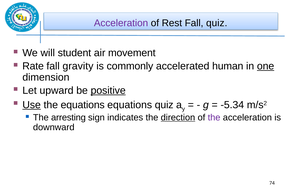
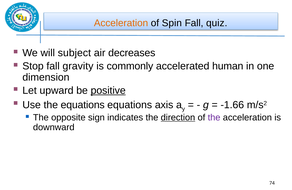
Acceleration colour: purple -> orange (121, 23)
Rest: Rest -> Spin (172, 23)
student: student -> subject (74, 53)
movement: movement -> decreases (132, 53)
Rate: Rate -> Stop (33, 66)
one underline: present -> none (266, 66)
Use underline: present -> none (32, 105)
equations quiz: quiz -> axis (164, 105)
-5.34: -5.34 -> -1.66 (232, 105)
arresting: arresting -> opposite (68, 118)
